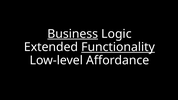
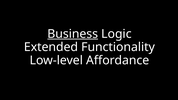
Functionality underline: present -> none (118, 47)
